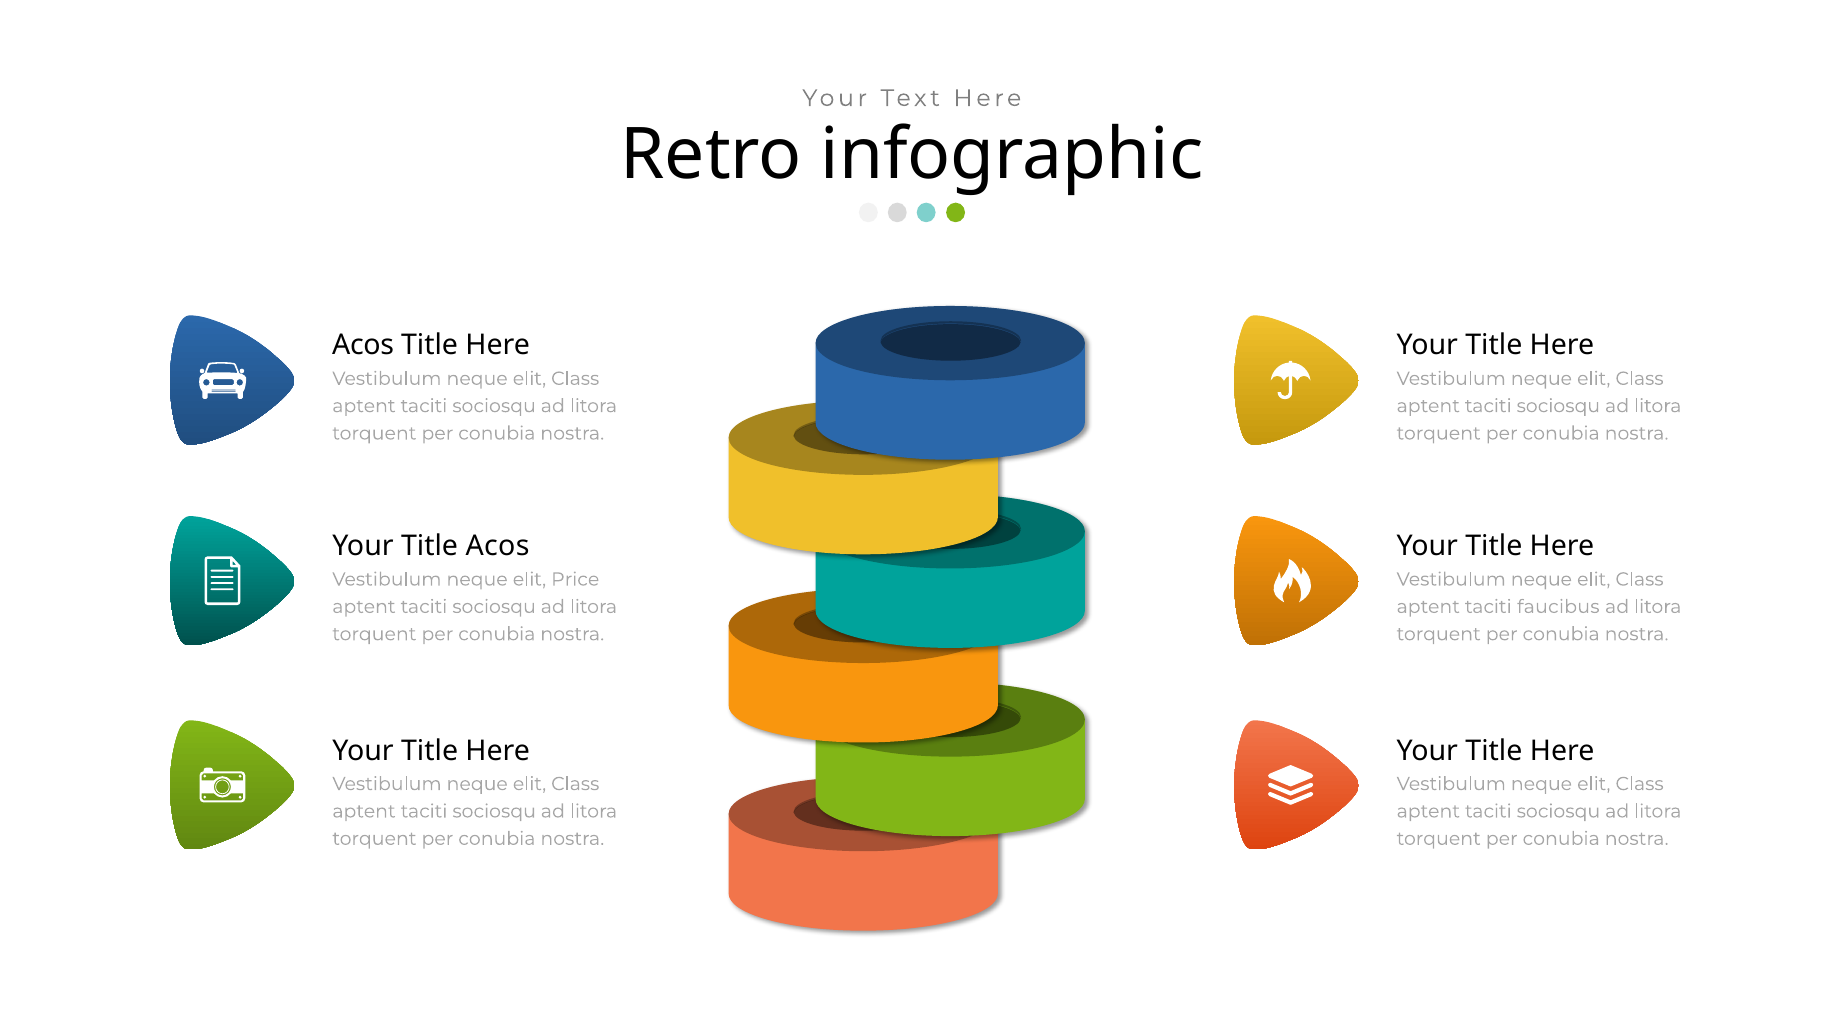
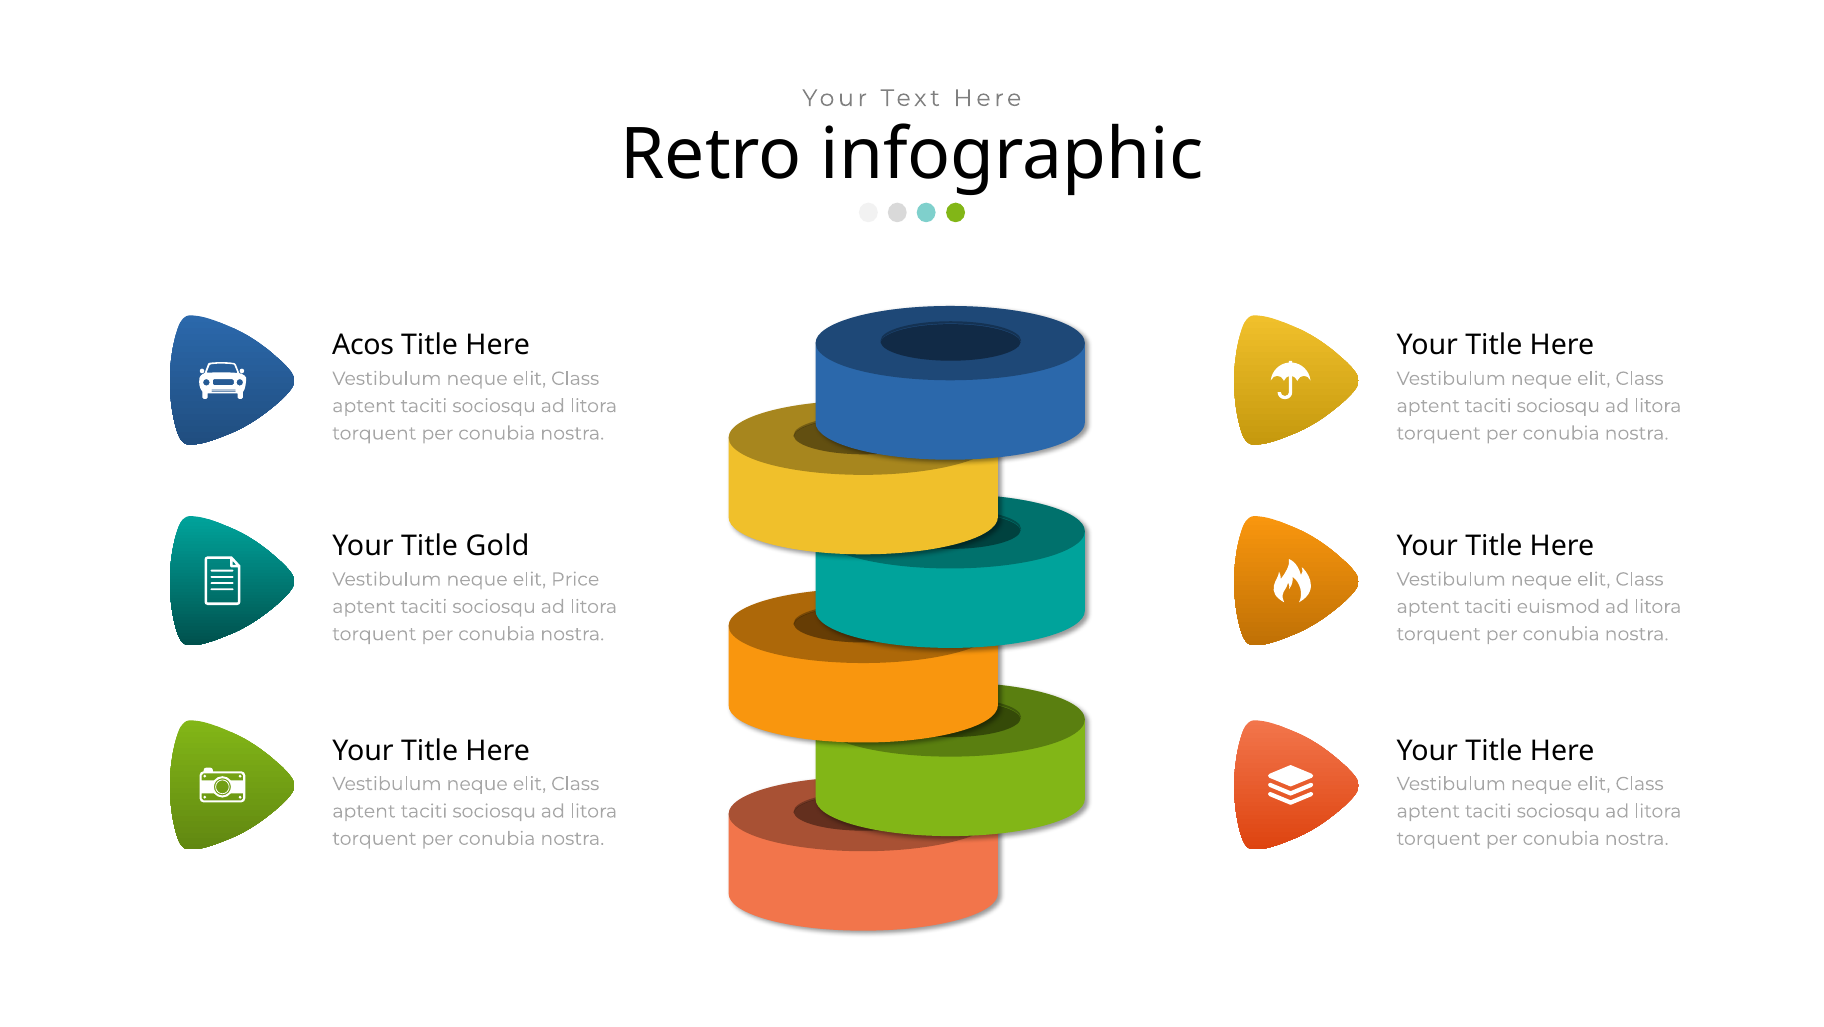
Title Acos: Acos -> Gold (498, 547)
faucibus: faucibus -> euismod (1558, 607)
